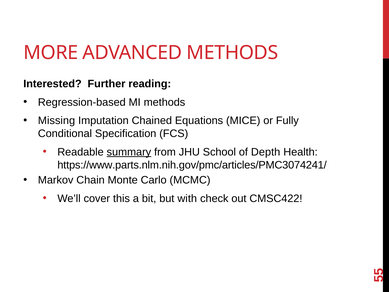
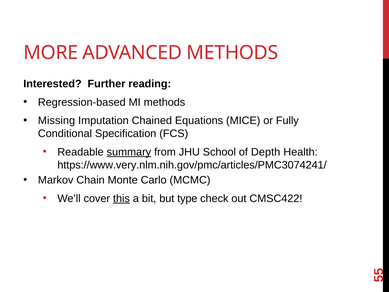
https://www.parts.nlm.nih.gov/pmc/articles/PMC3074241/: https://www.parts.nlm.nih.gov/pmc/articles/PMC3074241/ -> https://www.very.nlm.nih.gov/pmc/articles/PMC3074241/ (192, 165)
this underline: none -> present (121, 198)
with: with -> type (187, 198)
